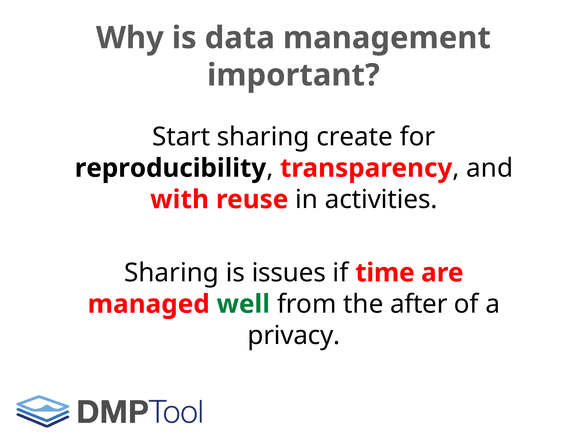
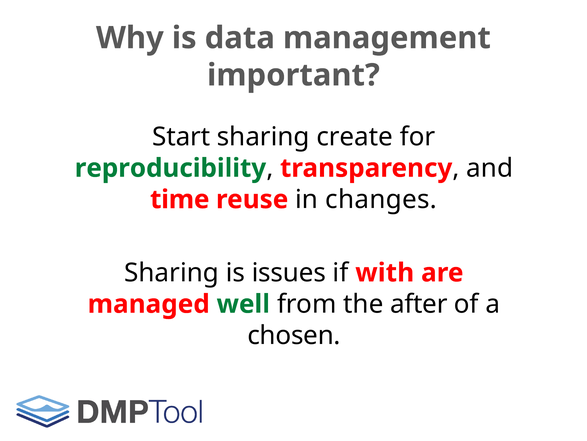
reproducibility colour: black -> green (170, 168)
with: with -> time (180, 199)
activities: activities -> changes (381, 199)
time: time -> with (385, 272)
privacy: privacy -> chosen (294, 335)
